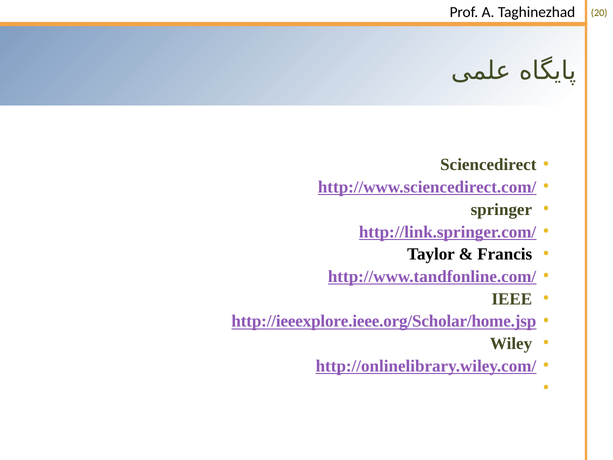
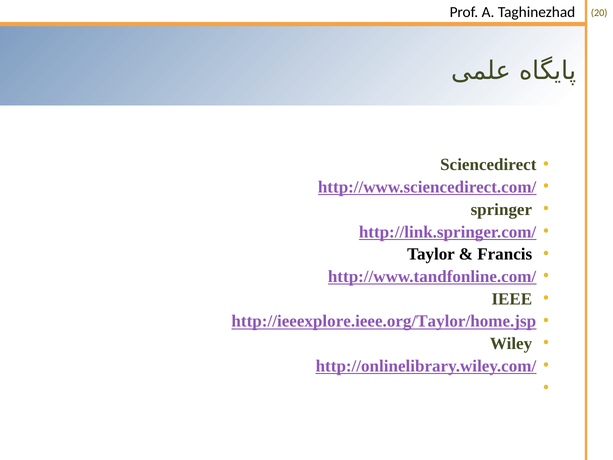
http://ieeexplore.ieee.org/Scholar/home.jsp: http://ieeexplore.ieee.org/Scholar/home.jsp -> http://ieeexplore.ieee.org/Taylor/home.jsp (384, 321)
